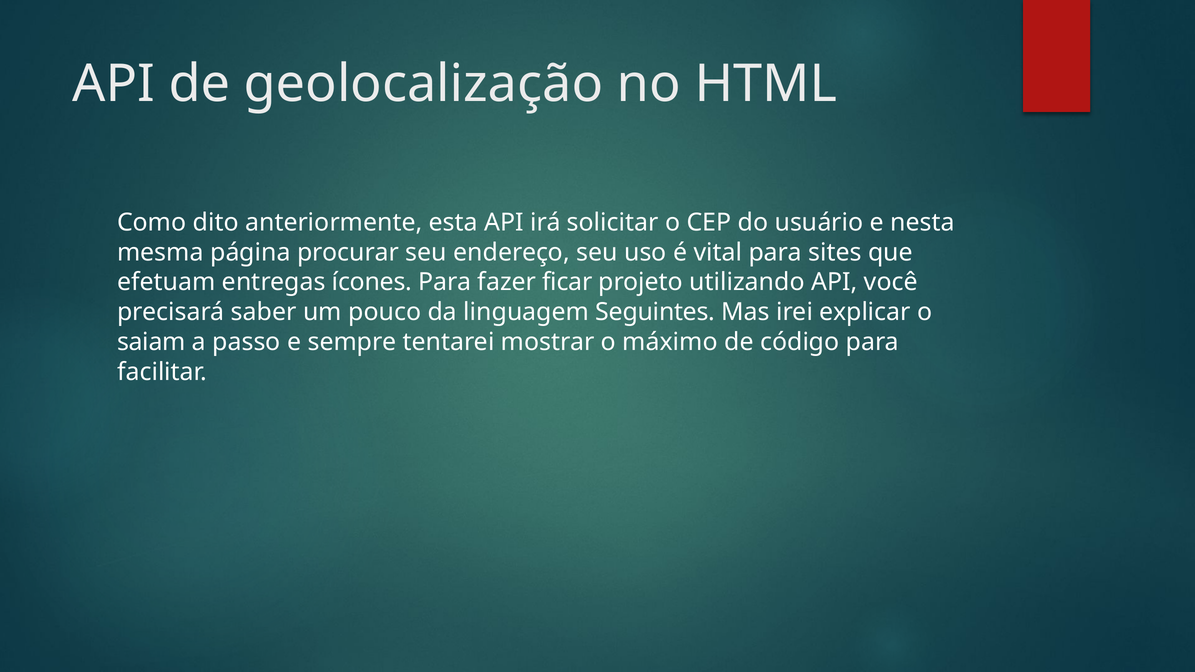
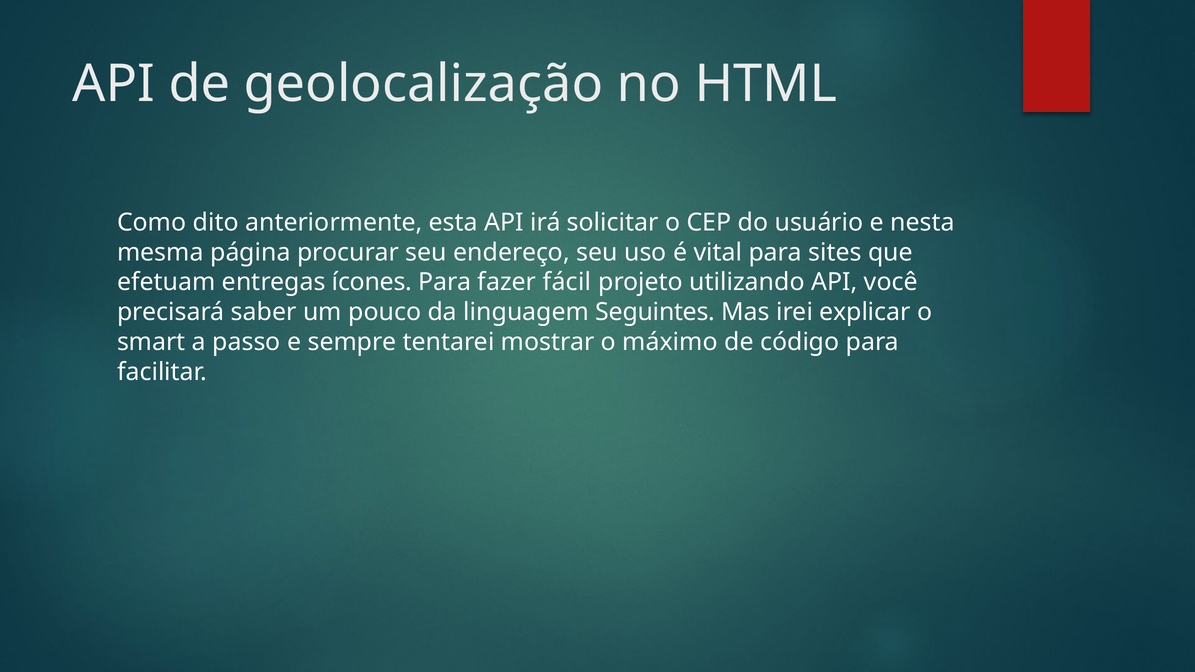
ficar: ficar -> fácil (567, 282)
saiam: saiam -> smart (151, 342)
